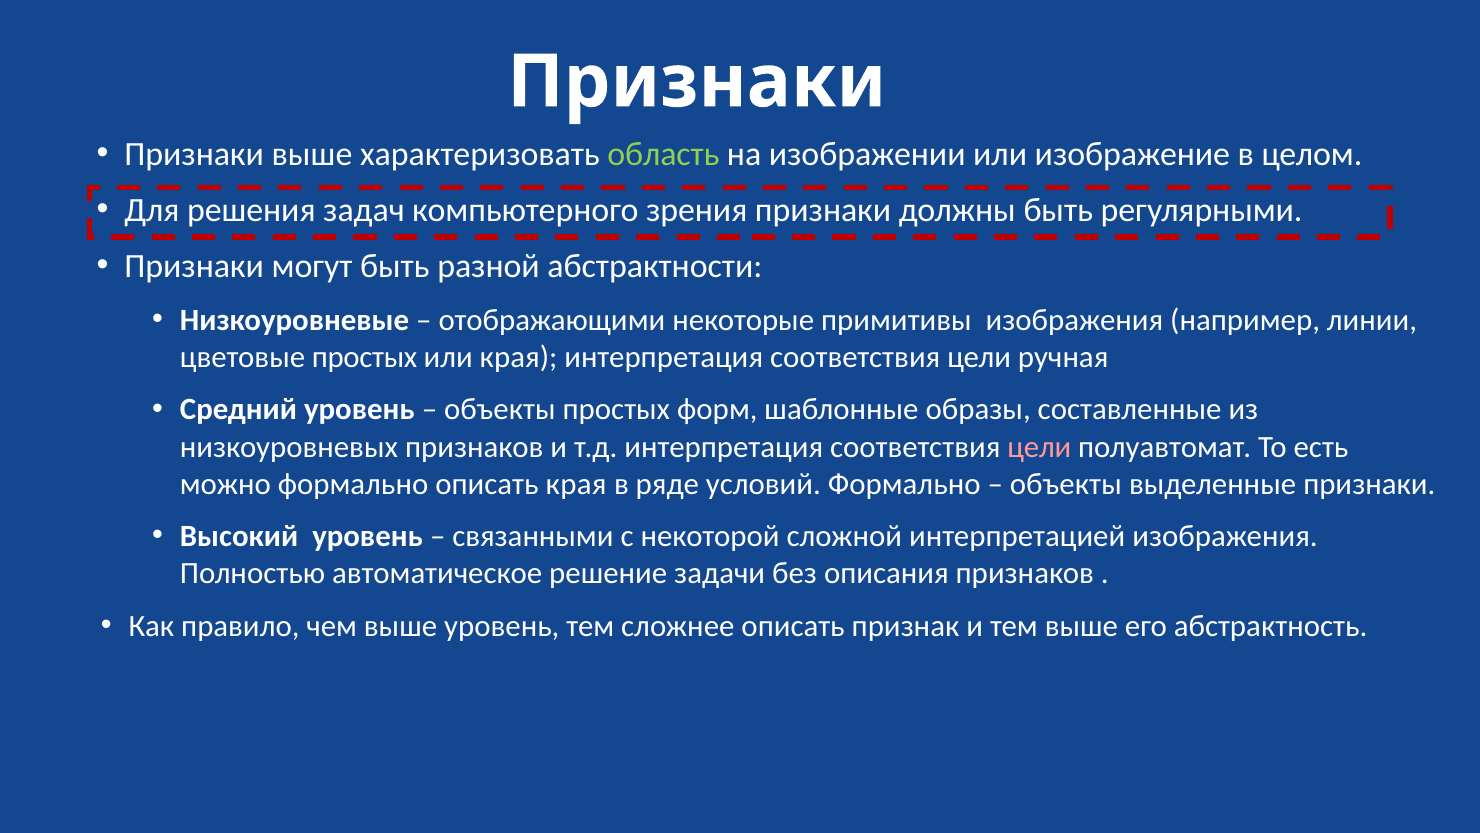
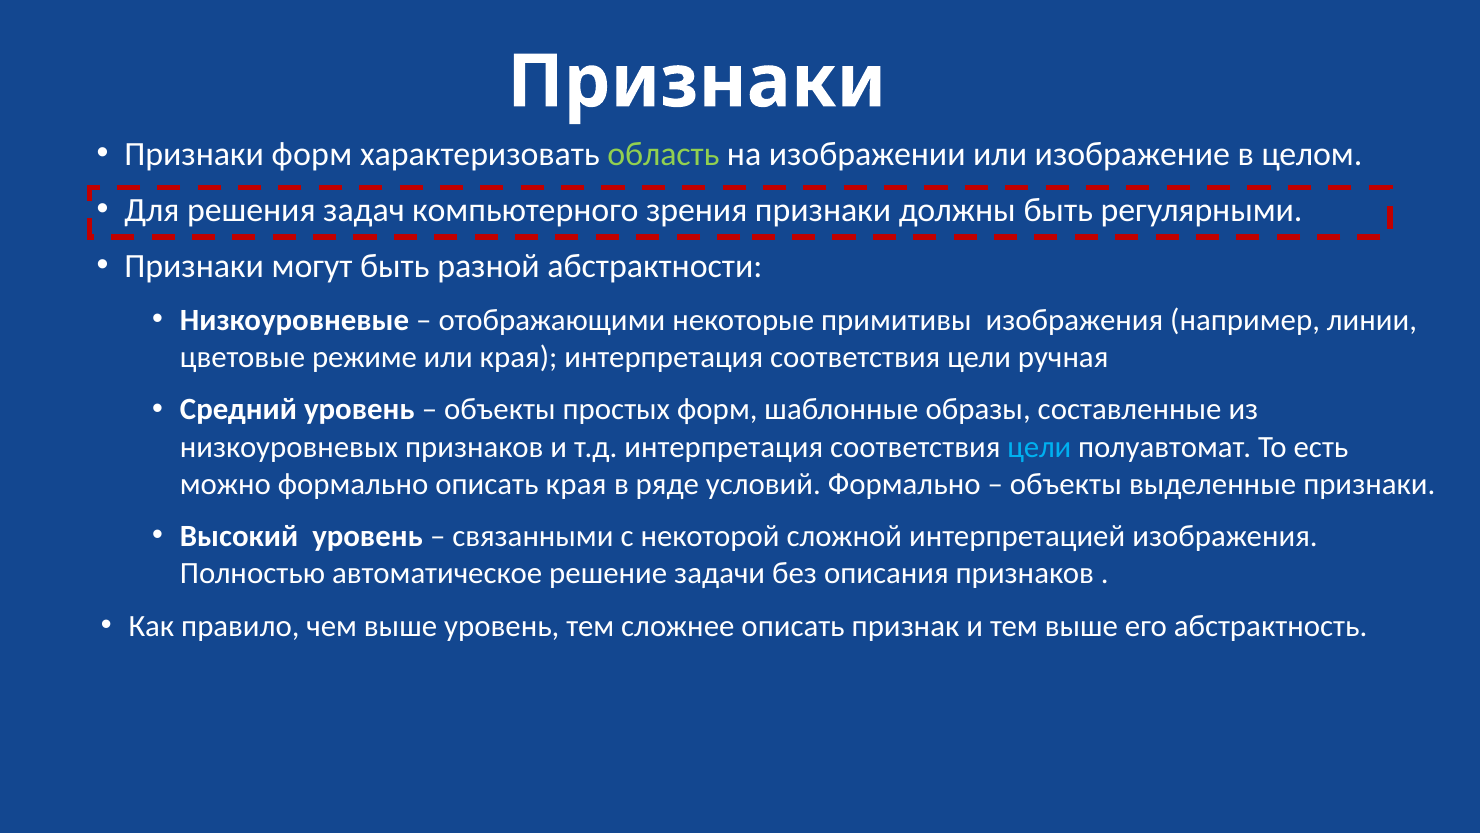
Признаки выше: выше -> форм (312, 154)
цветовые простых: простых -> режиме (365, 357)
цели colour: pink -> light blue (1039, 447)
